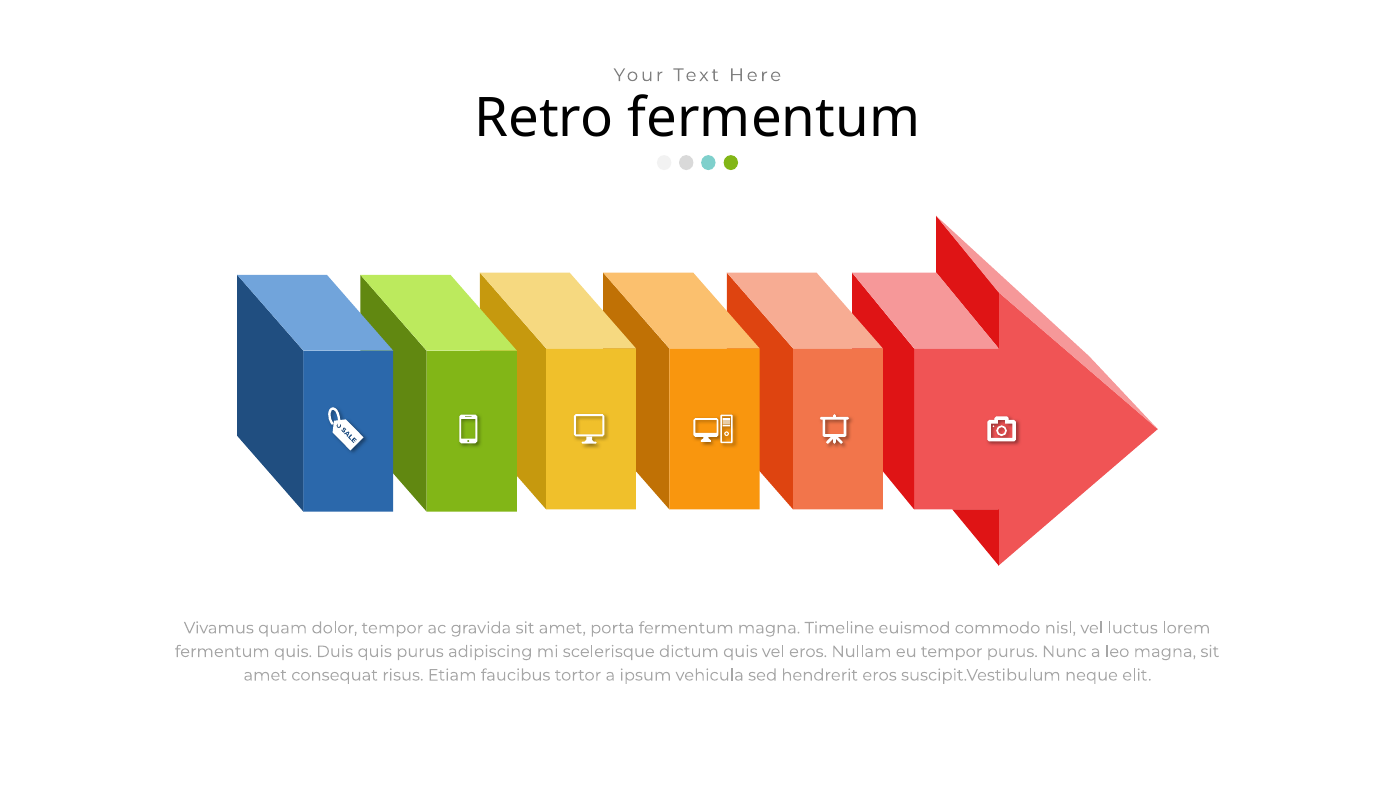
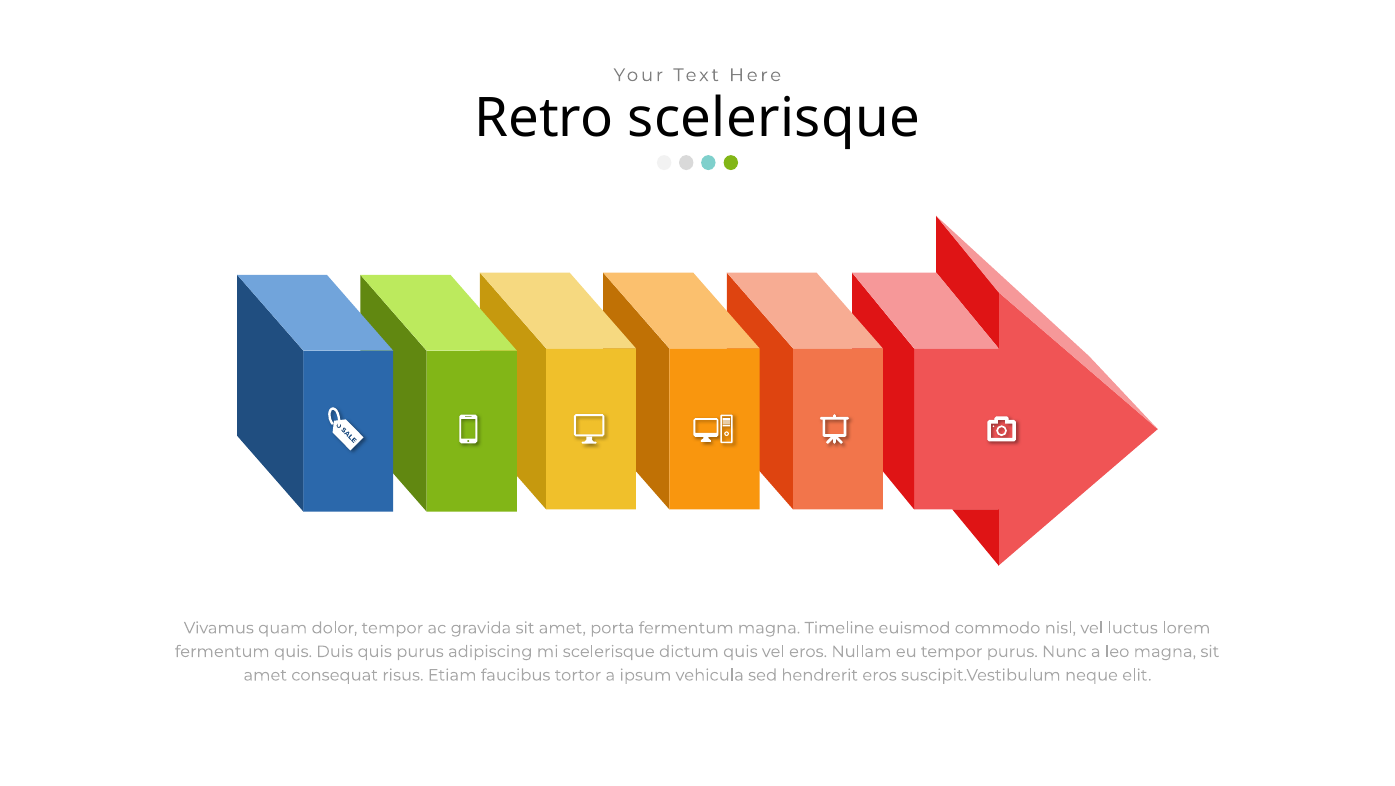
Retro fermentum: fermentum -> scelerisque (774, 118)
